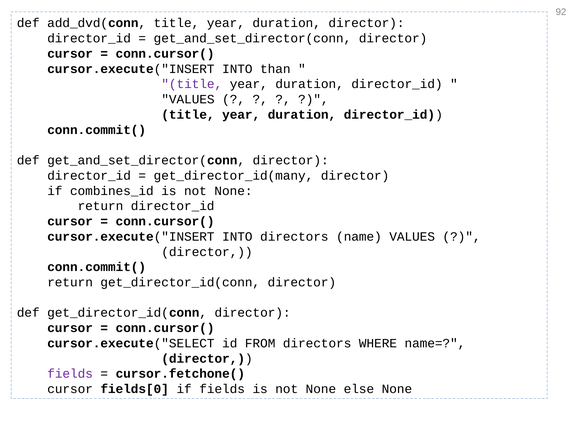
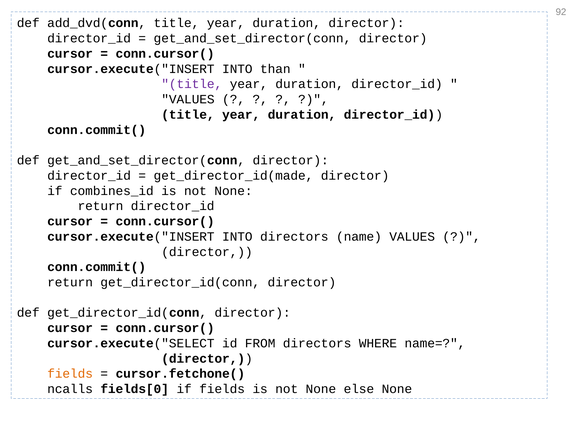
get_director_id(many: get_director_id(many -> get_director_id(made (233, 176)
fields colour: purple -> orange (70, 374)
cursor: cursor -> ncalls (70, 389)
